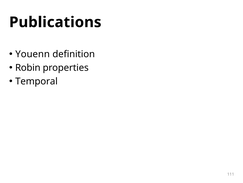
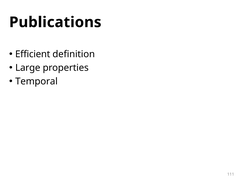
Youenn: Youenn -> Efficient (33, 54)
Robin: Robin -> Large (28, 67)
